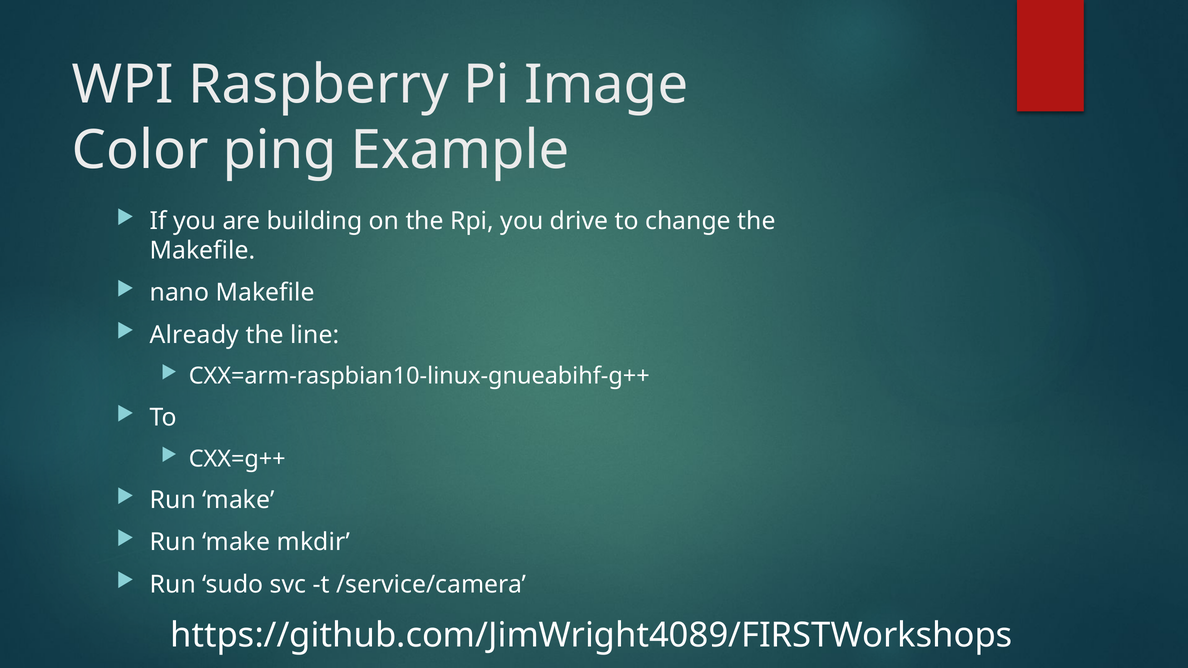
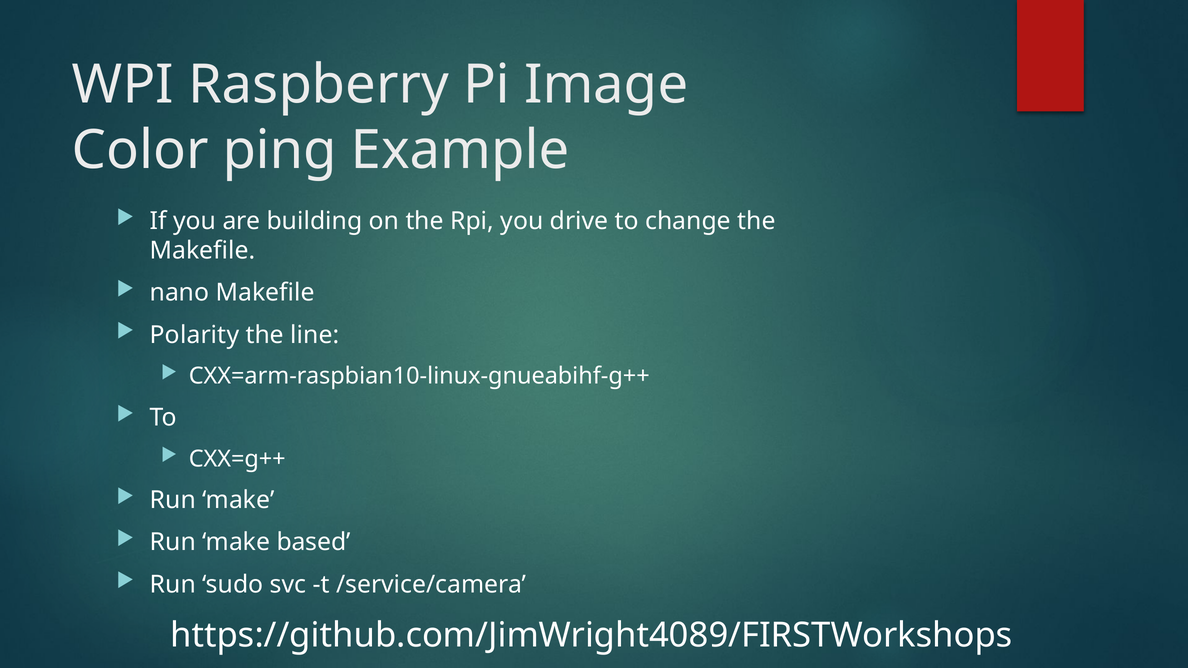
Already: Already -> Polarity (194, 335)
mkdir: mkdir -> based (314, 542)
